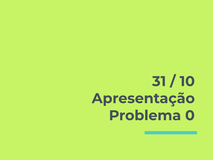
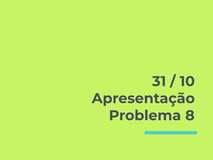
0: 0 -> 8 (190, 115)
